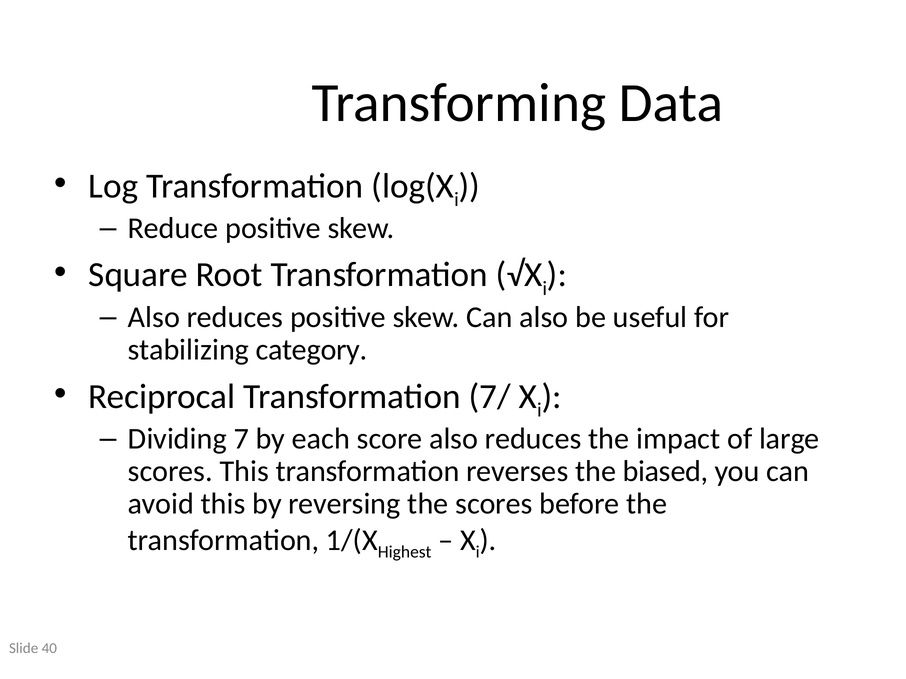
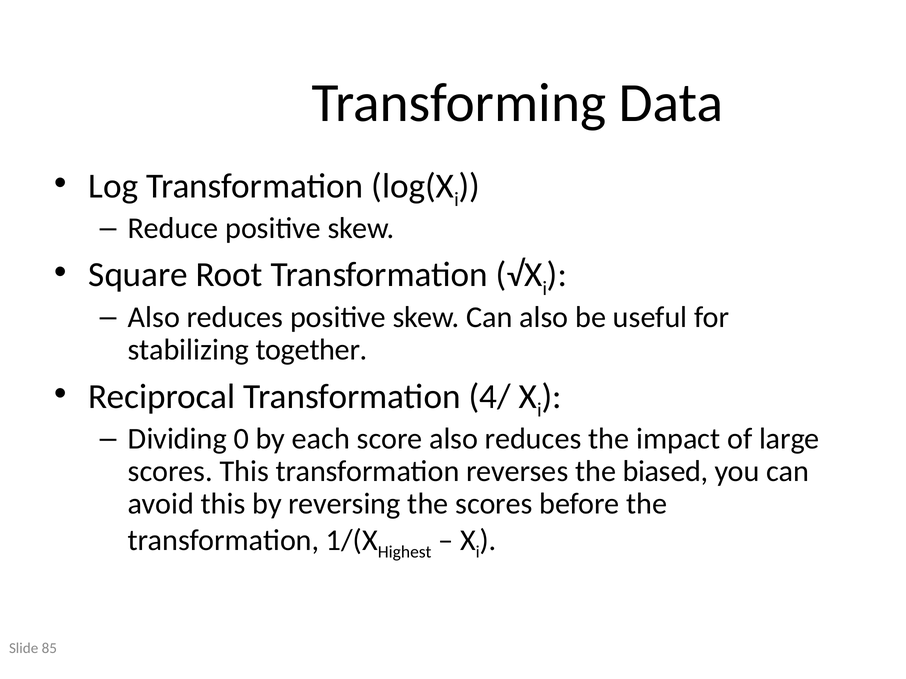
category: category -> together (311, 350)
7/: 7/ -> 4/ (490, 397)
7: 7 -> 0 (241, 439)
40: 40 -> 85 (49, 649)
